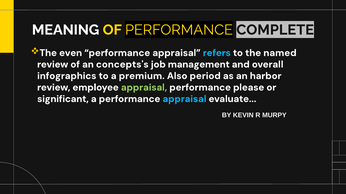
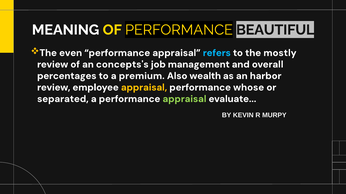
COMPLETE: COMPLETE -> BEAUTIFUL (275, 30)
named: named -> mostly (280, 53)
infographics: infographics -> percentages (67, 76)
period: period -> wealth (205, 76)
appraisal colour: light green -> yellow (144, 88)
please: please -> whose (249, 88)
significant: significant -> separated (63, 99)
appraisal colour: light blue -> light green (184, 99)
